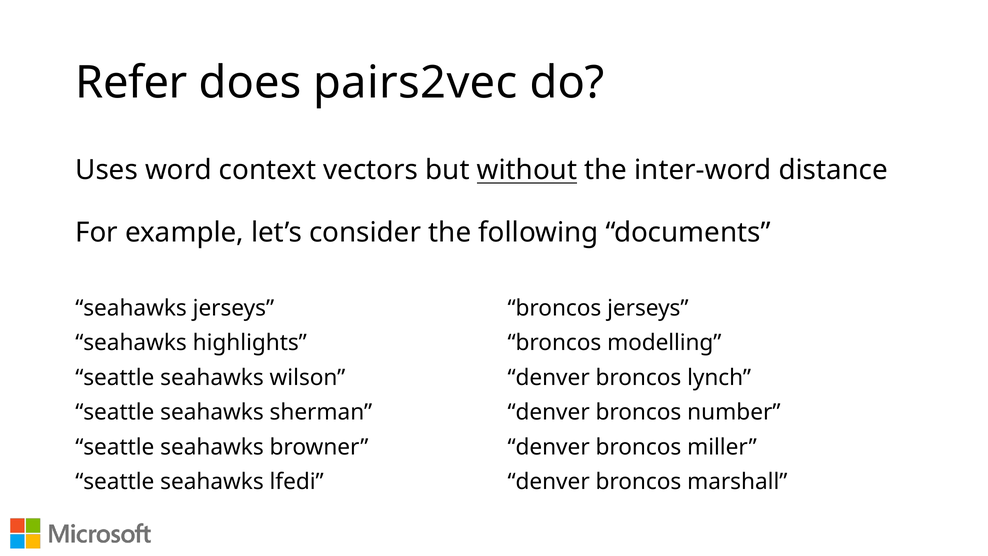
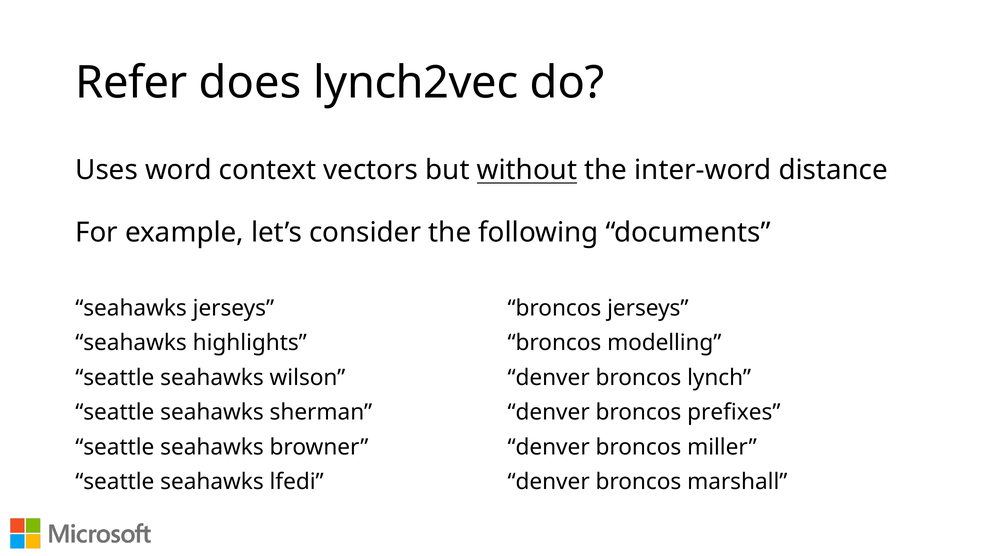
pairs2vec: pairs2vec -> lynch2vec (416, 83)
number: number -> prefixes (734, 412)
